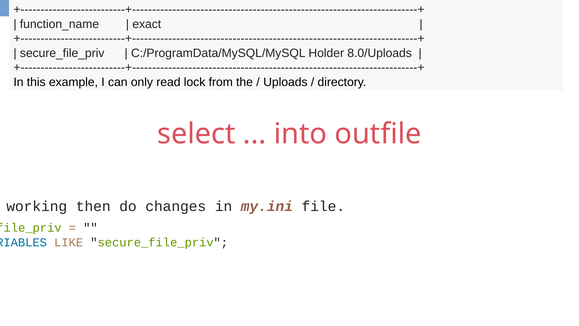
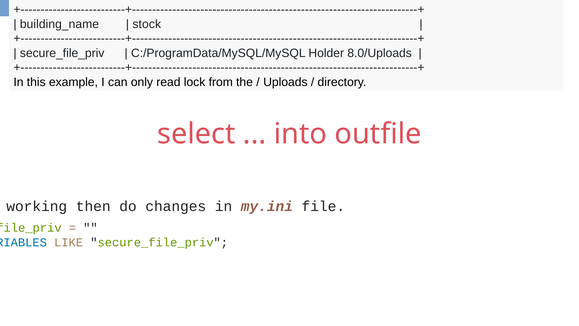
function_name: function_name -> building_name (59, 24)
exact: exact -> stock (147, 24)
